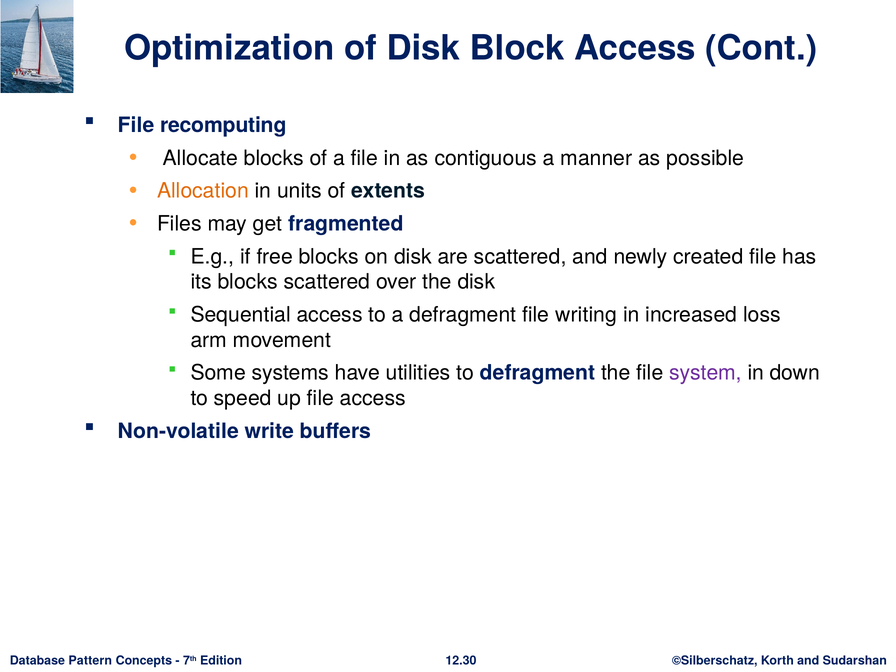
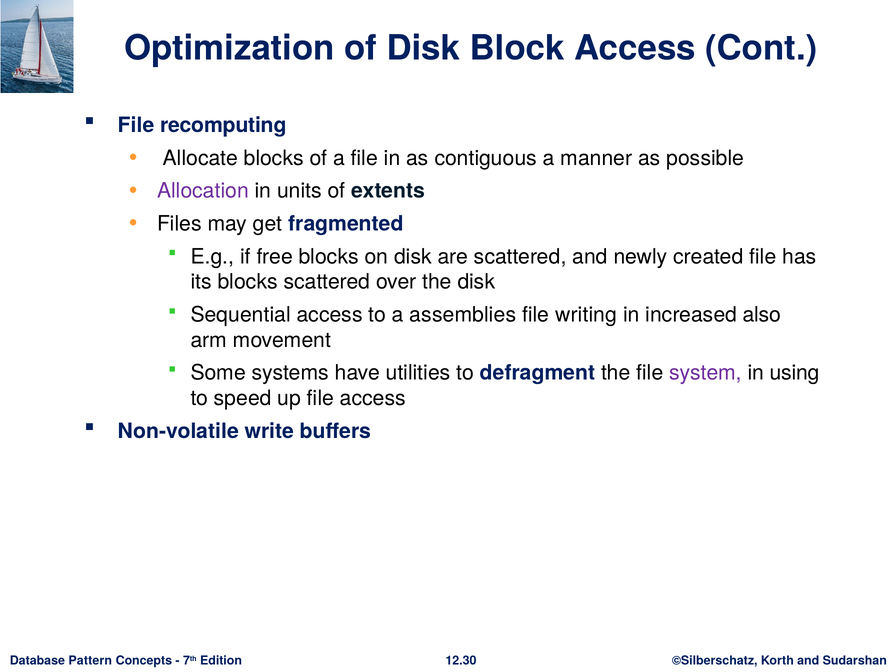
Allocation colour: orange -> purple (203, 191)
a defragment: defragment -> assemblies (463, 315)
loss: loss -> also (762, 315)
down: down -> using (795, 373)
